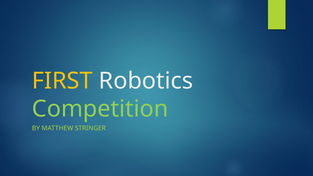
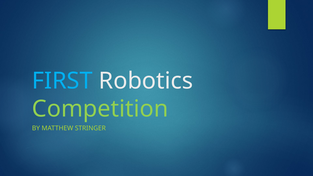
FIRST colour: yellow -> light blue (62, 81)
